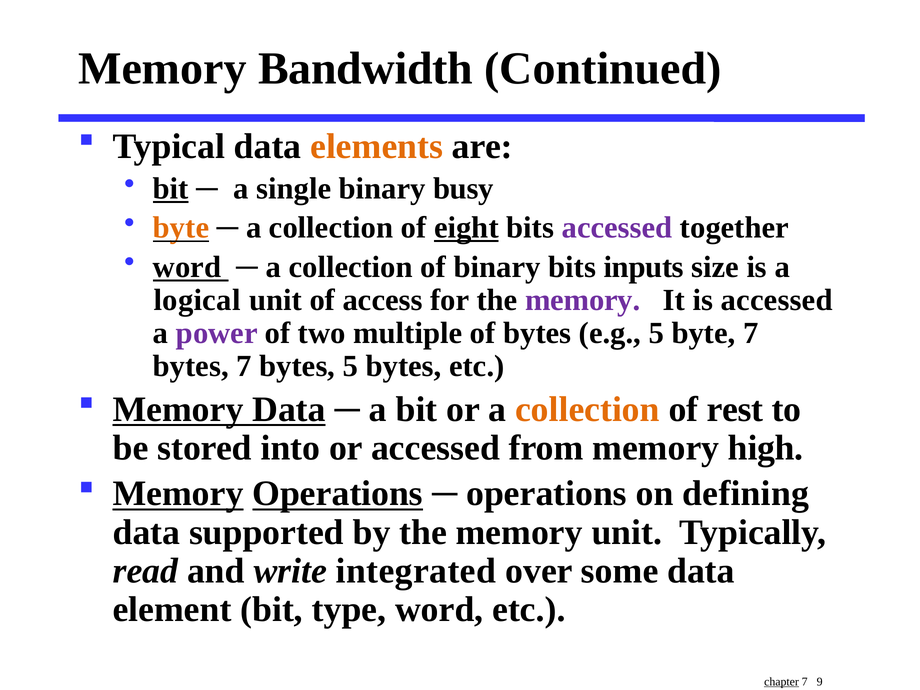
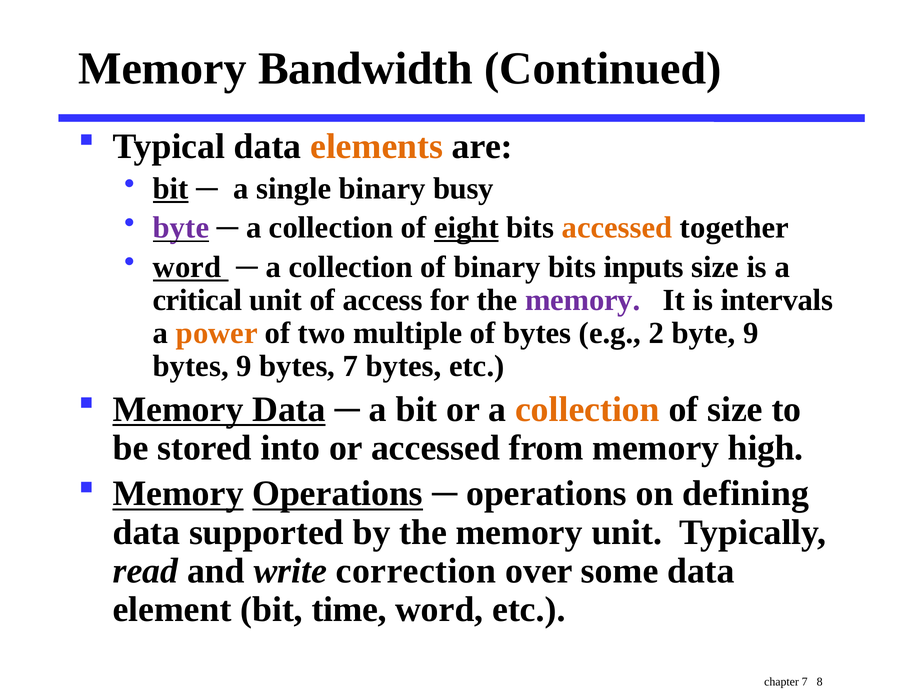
byte colour: orange -> purple (181, 228)
accessed colour: purple -> orange (617, 228)
logical: logical -> critical (197, 300)
is accessed: accessed -> intervals (777, 300)
power colour: purple -> orange (217, 333)
e.g 5: 5 -> 2 (656, 333)
byte 7: 7 -> 9 (751, 333)
bytes 7: 7 -> 9 (244, 366)
bytes 5: 5 -> 7 (350, 366)
of rest: rest -> size (735, 409)
integrated: integrated -> correction (416, 571)
type: type -> time (349, 610)
chapter underline: present -> none (782, 682)
9: 9 -> 8 (820, 682)
